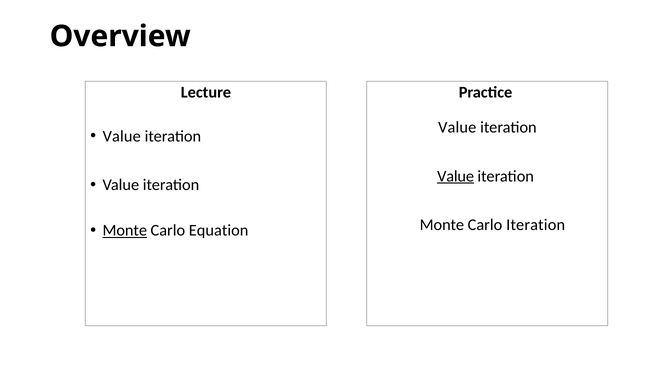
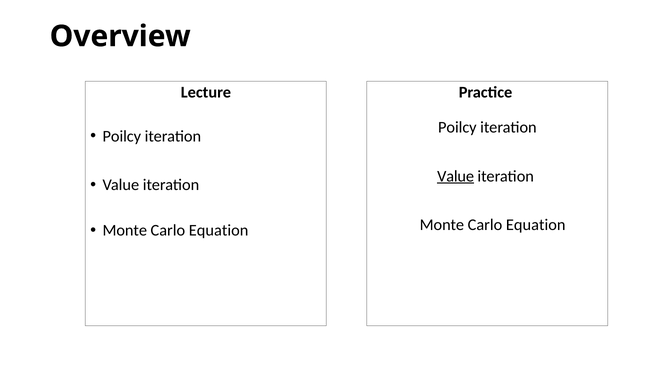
Value: Value -> Poilcy (457, 127)
Value: Value -> Poilcy (122, 136)
Iteration: Iteration -> Equation (536, 225)
Monte underline: present -> none (125, 231)
